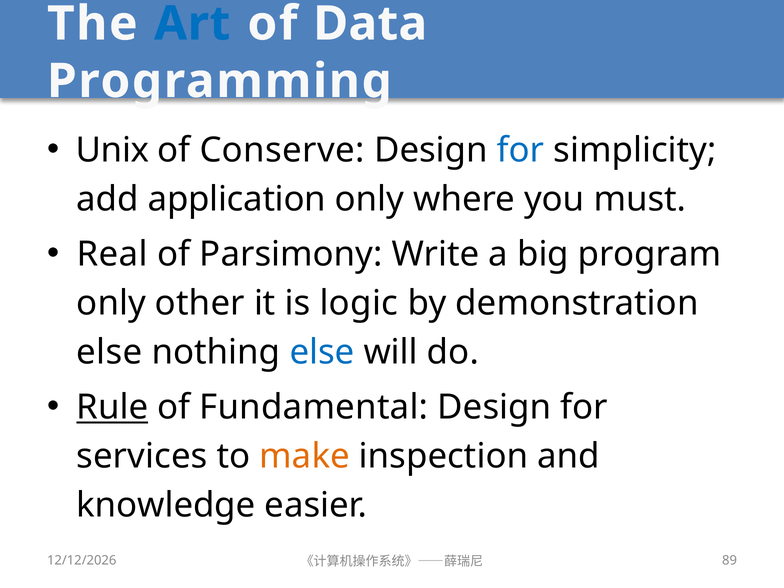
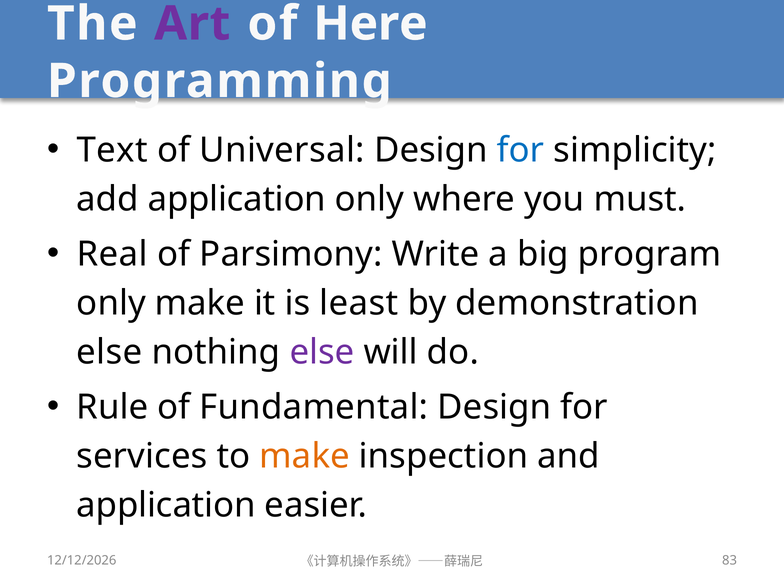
Art colour: blue -> purple (192, 24)
Data: Data -> Here (370, 24)
Unix: Unix -> Text (112, 150)
Conserve: Conserve -> Universal (282, 150)
only other: other -> make (200, 303)
logic: logic -> least (359, 303)
else colour: blue -> purple (322, 352)
Rule underline: present -> none (112, 407)
knowledge: knowledge -> application (166, 505)
89: 89 -> 83 (730, 560)
